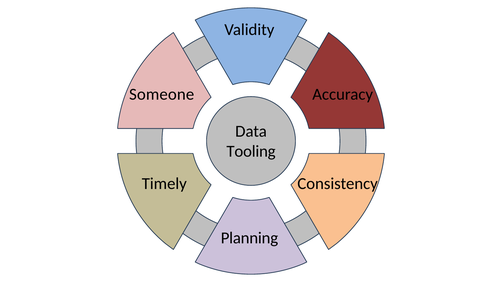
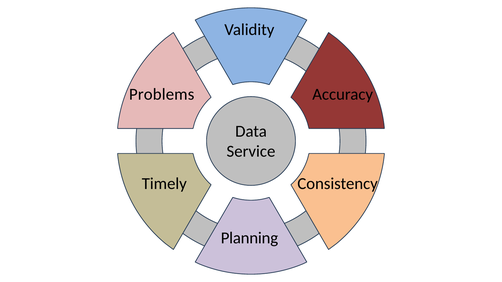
Someone: Someone -> Problems (162, 94)
Tooling: Tooling -> Service (251, 152)
